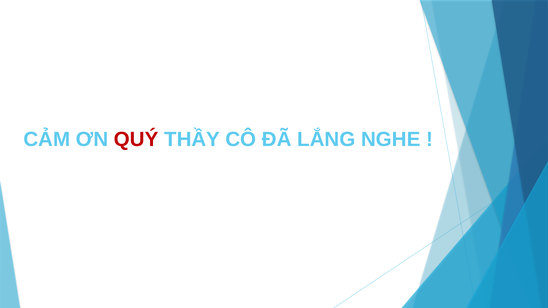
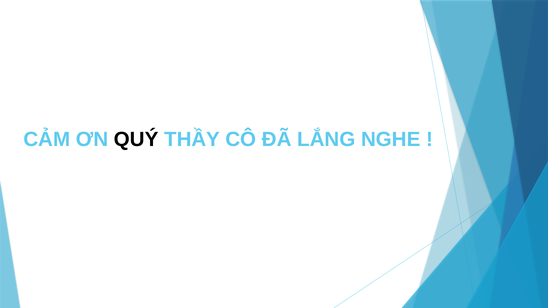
QUÝ colour: red -> black (136, 140)
